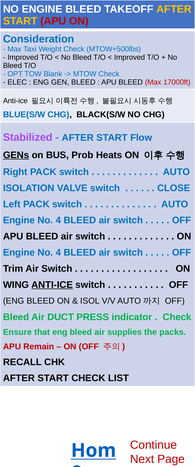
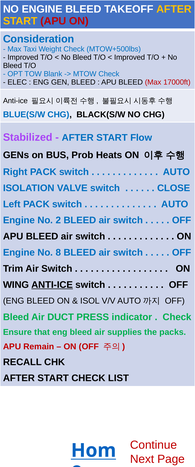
GENs underline: present -> none (16, 155)
4: 4 -> 2 (58, 220)
4: 4 -> 8 (58, 252)
